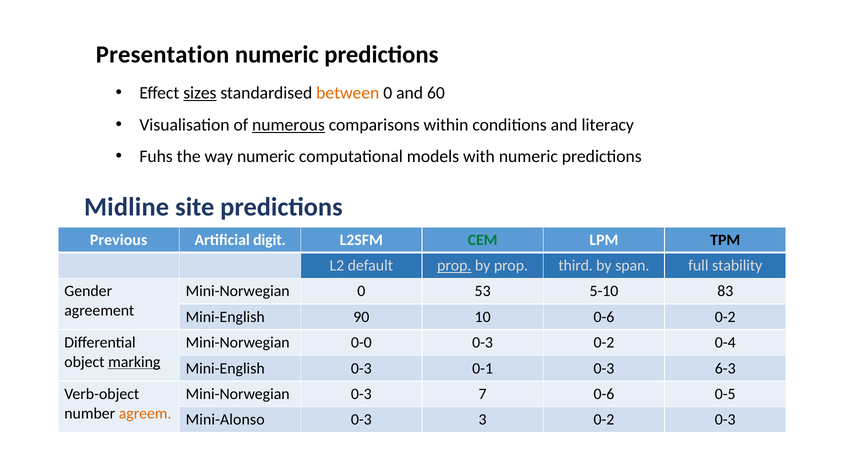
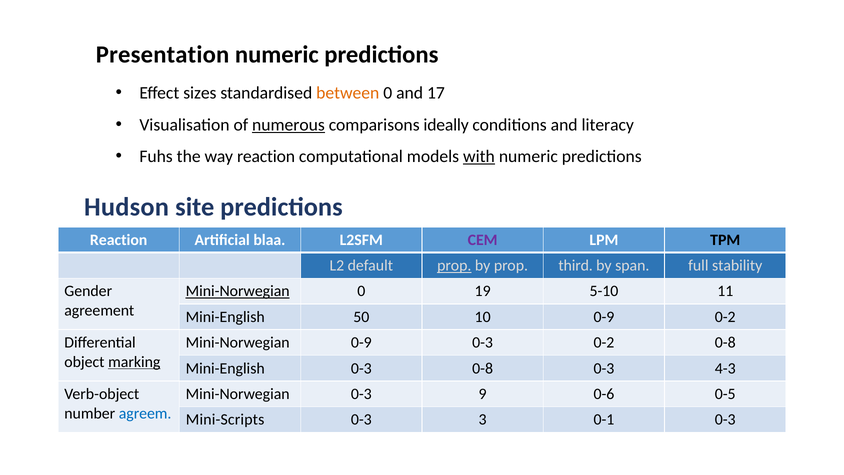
sizes underline: present -> none (200, 93)
60: 60 -> 17 (436, 93)
within: within -> ideally (446, 125)
way numeric: numeric -> reaction (266, 156)
with underline: none -> present (479, 156)
Midline: Midline -> Hudson (127, 207)
Previous: Previous -> Reaction (119, 240)
digit: digit -> blaa (269, 240)
CEM colour: green -> purple (483, 240)
Mini-Norwegian underline: none -> present (238, 291)
53: 53 -> 19 (483, 291)
83: 83 -> 11 (725, 291)
90: 90 -> 50 (361, 317)
10 0-6: 0-6 -> 0-9 (604, 317)
Mini-Norwegian 0-0: 0-0 -> 0-9 (361, 342)
0-2 0-4: 0-4 -> 0-8 (725, 342)
0-3 0-1: 0-1 -> 0-8 (483, 368)
6-3: 6-3 -> 4-3 (725, 368)
7: 7 -> 9 (483, 394)
agreem colour: orange -> blue (145, 413)
Mini-Alonso: Mini-Alonso -> Mini-Scripts (225, 419)
3 0-2: 0-2 -> 0-1 (604, 419)
